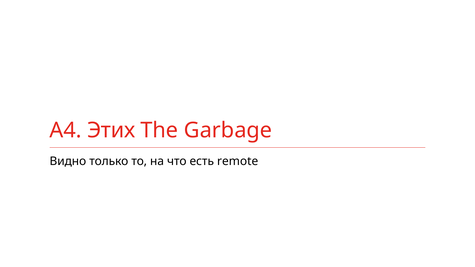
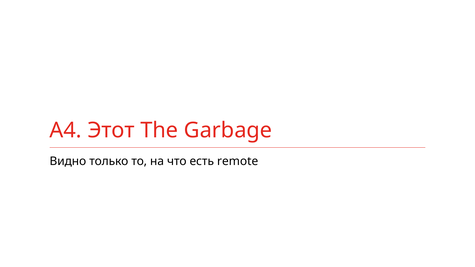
Этих: Этих -> Этот (111, 130)
